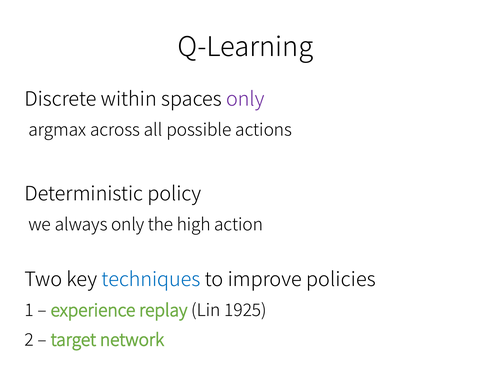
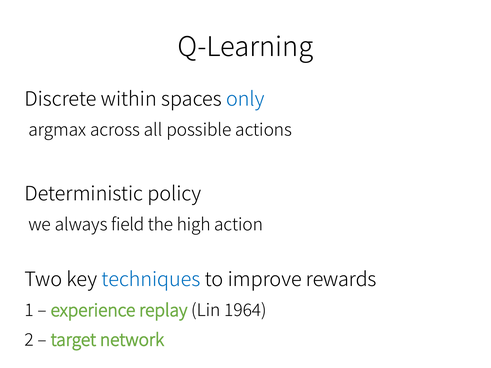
only colour: purple -> blue (245, 99)
always only: only -> field (128, 225)
policies: policies -> rewards (341, 280)
1925: 1925 -> 1964 (245, 311)
